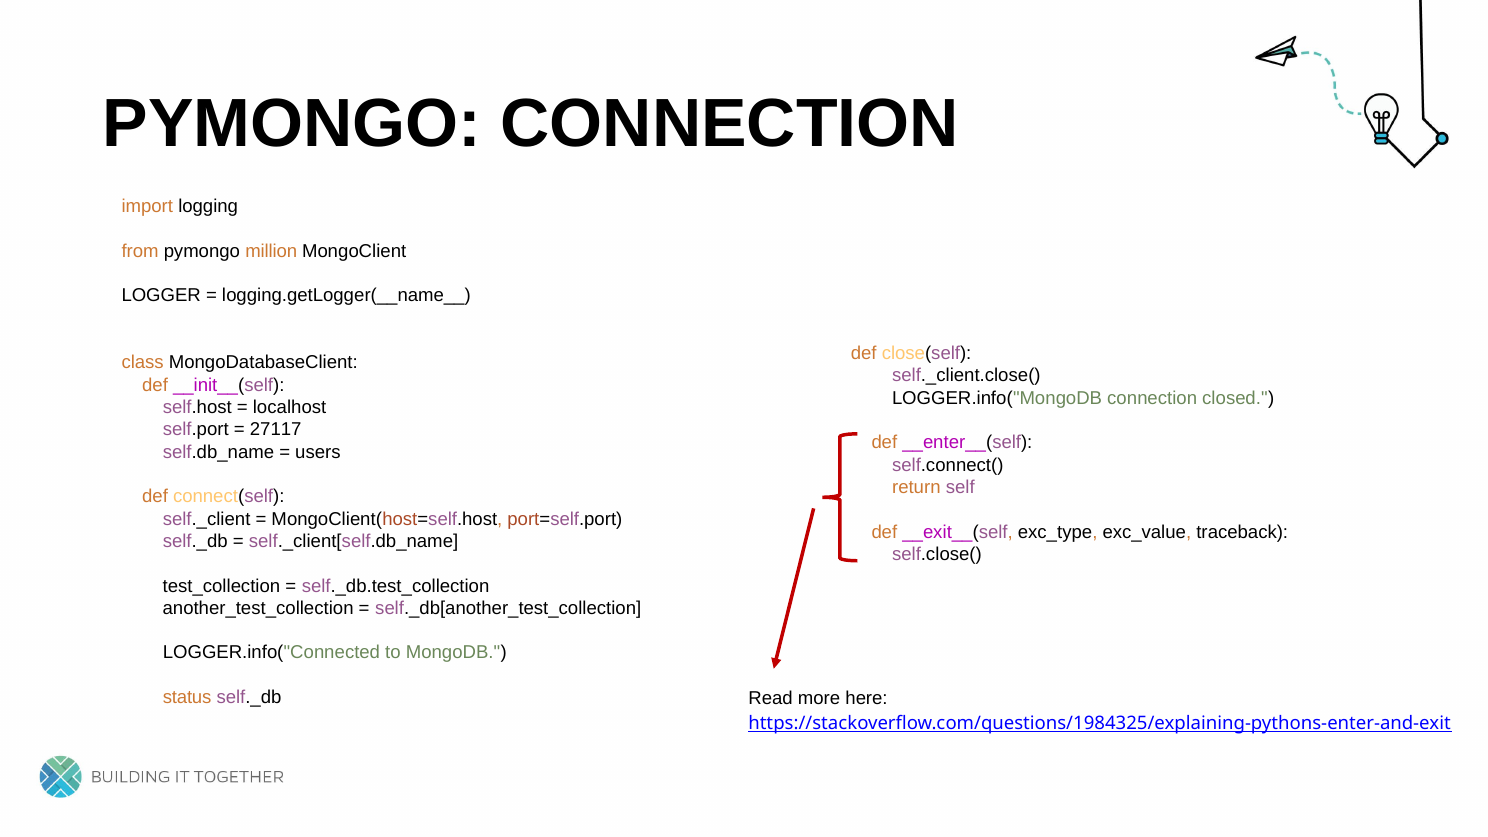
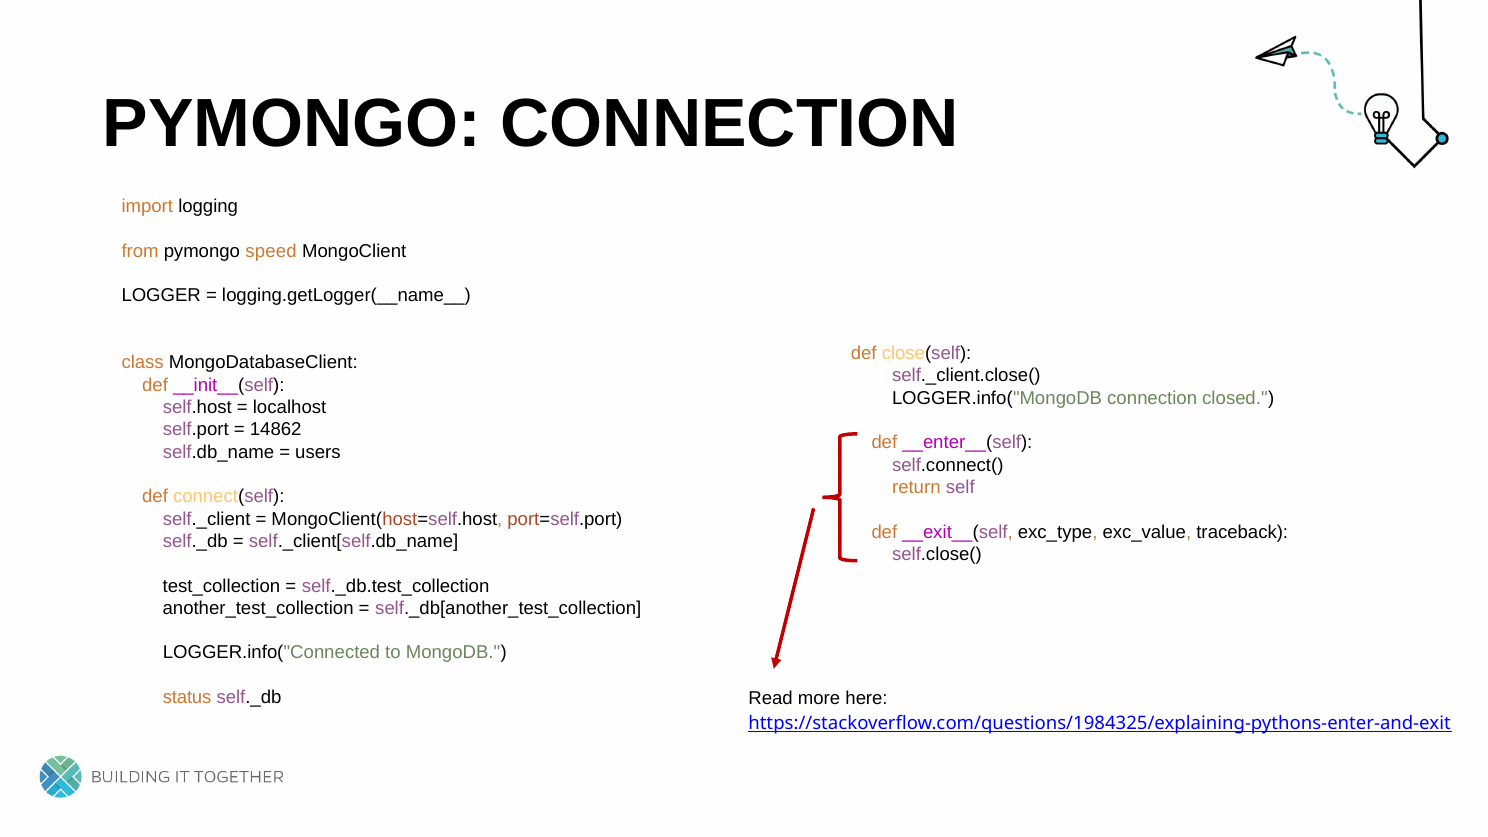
million: million -> speed (271, 251)
27117: 27117 -> 14862 (276, 430)
